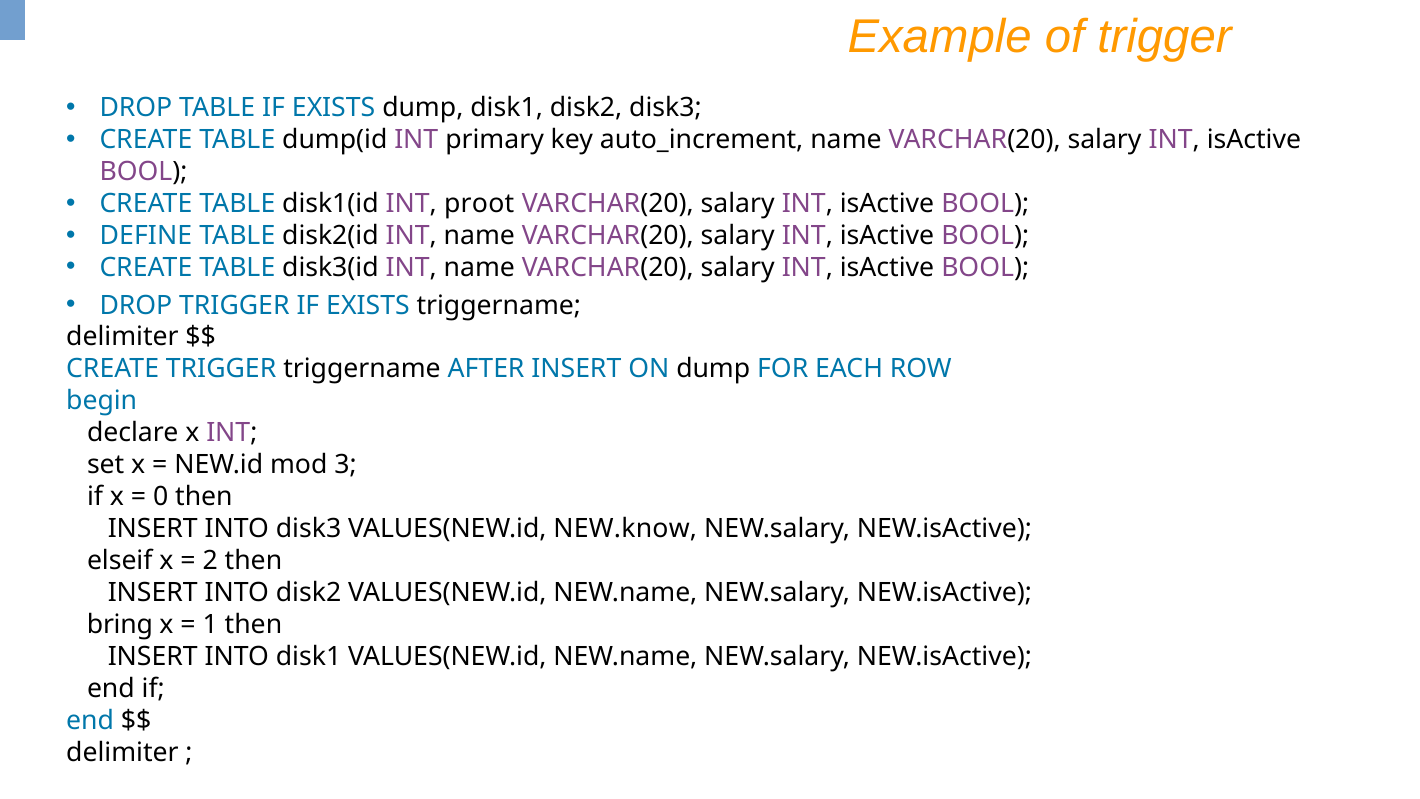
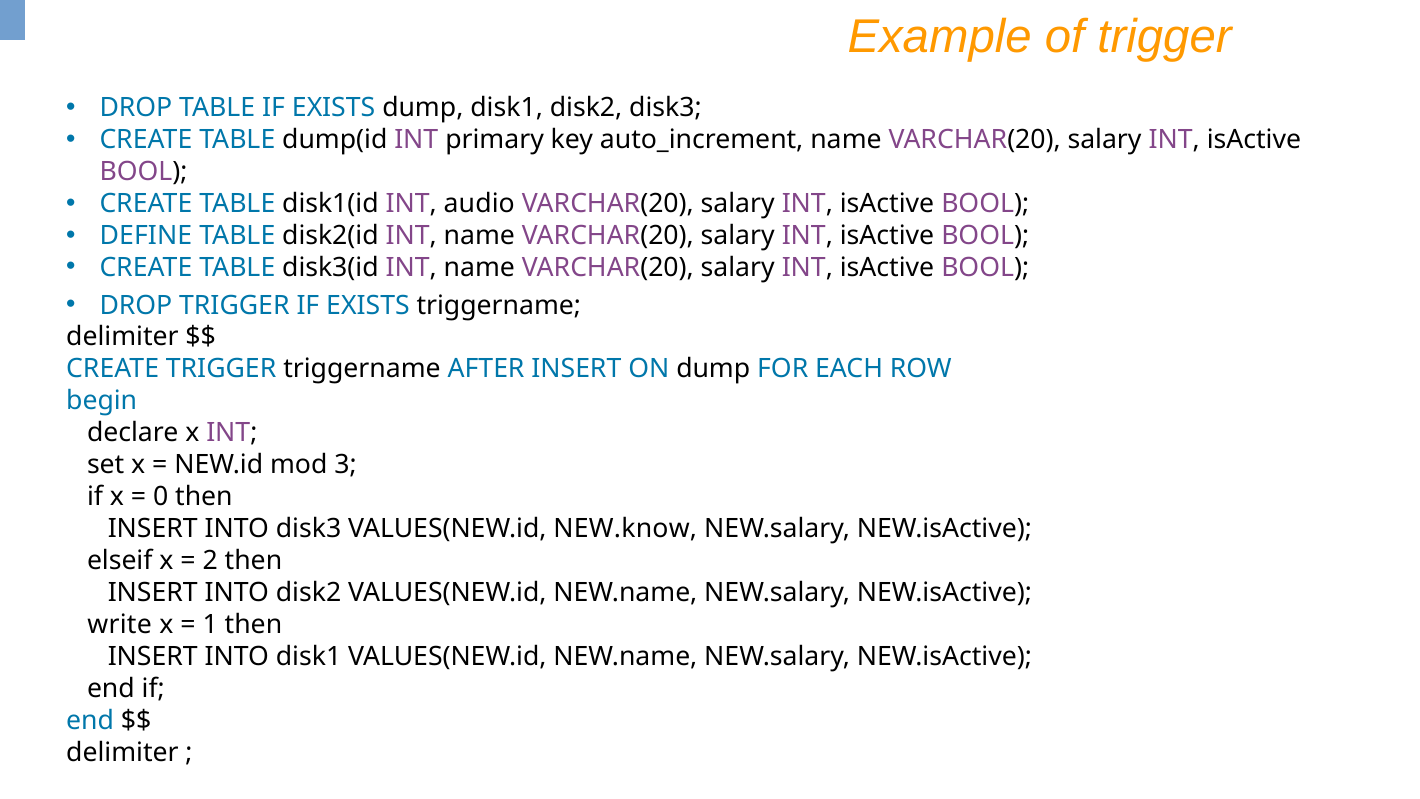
proot: proot -> audio (479, 204)
bring: bring -> write (120, 625)
